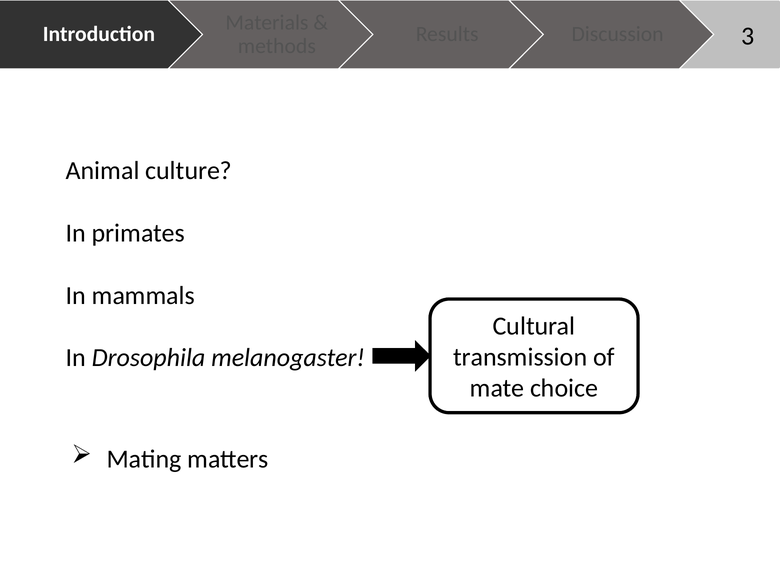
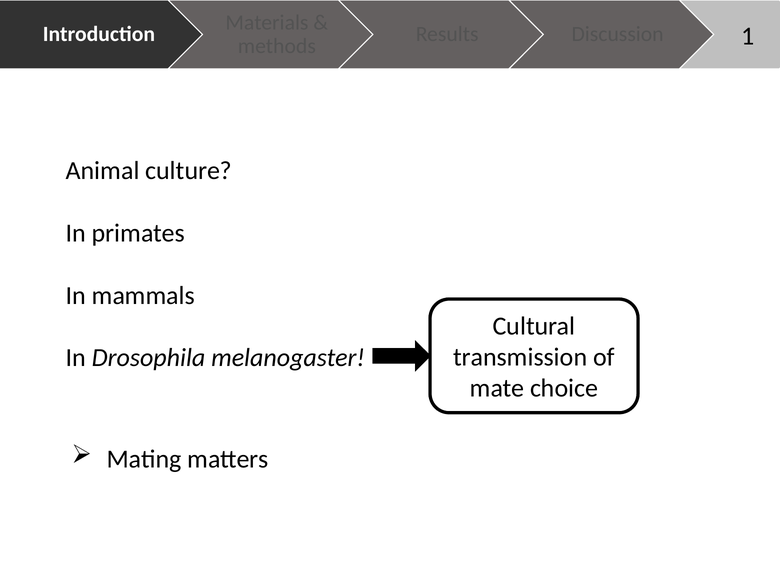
3: 3 -> 1 (748, 36)
